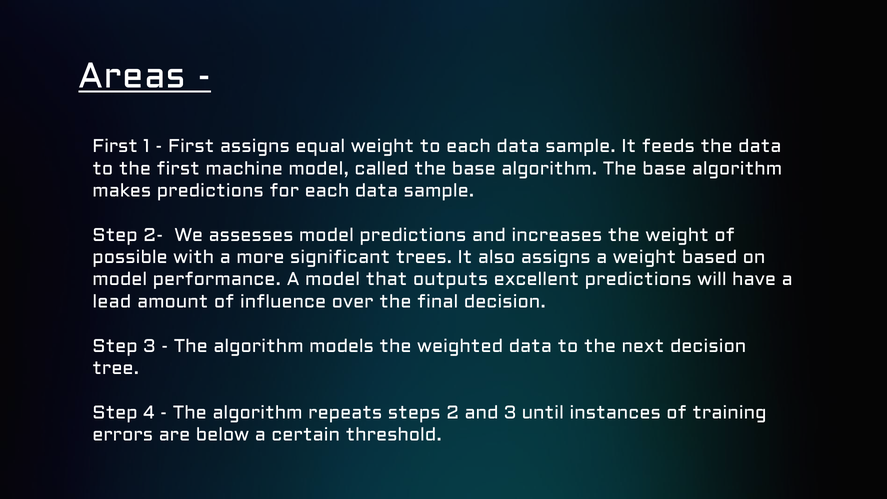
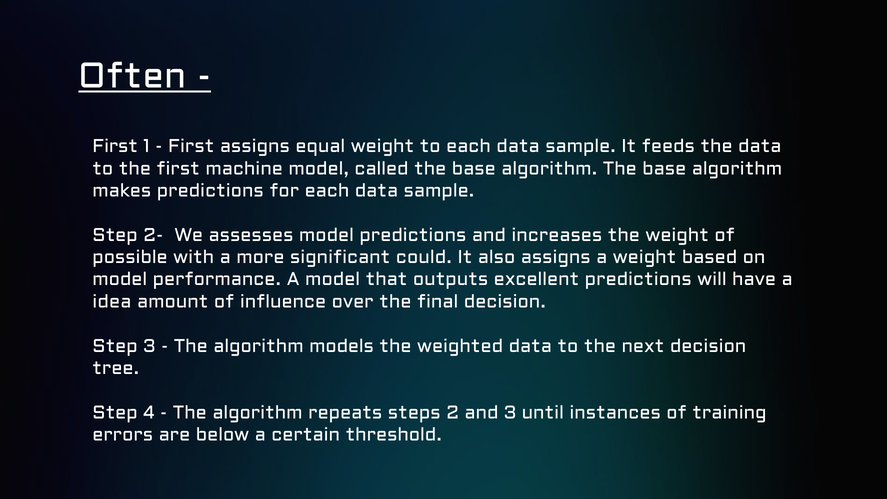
Areas: Areas -> Often (132, 76)
trees: trees -> could (424, 257)
lead: lead -> idea (112, 302)
